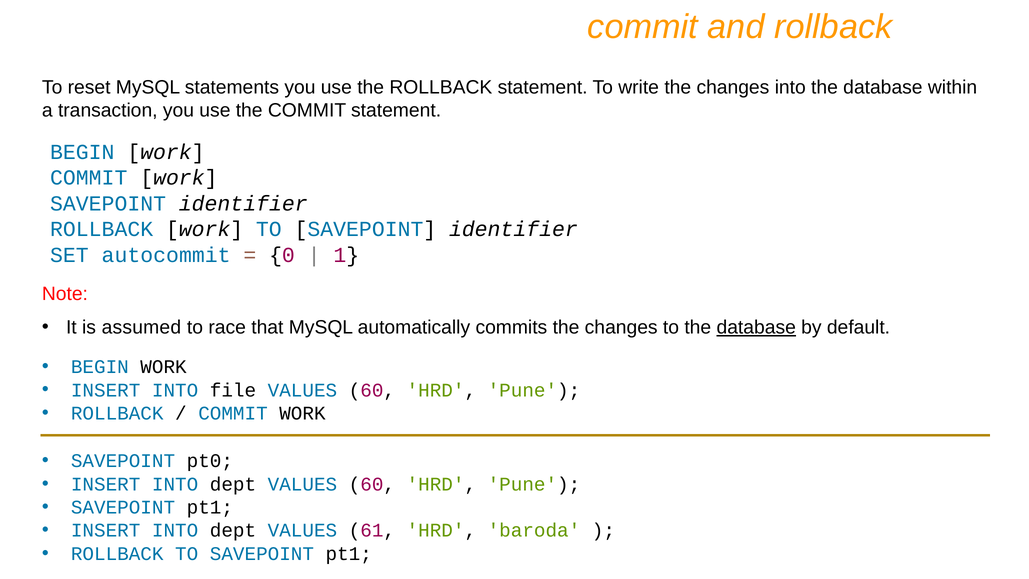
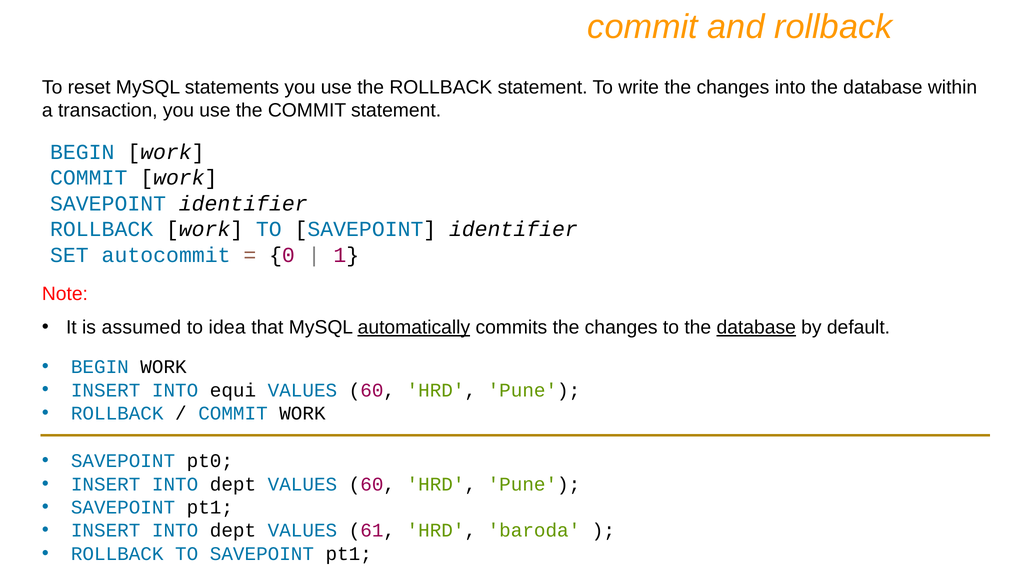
race: race -> idea (227, 327)
automatically underline: none -> present (414, 327)
file: file -> equi (233, 390)
